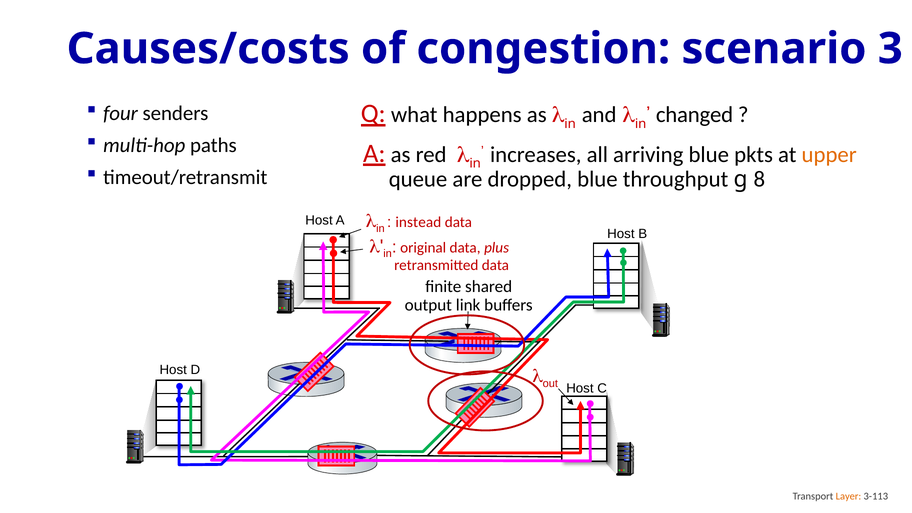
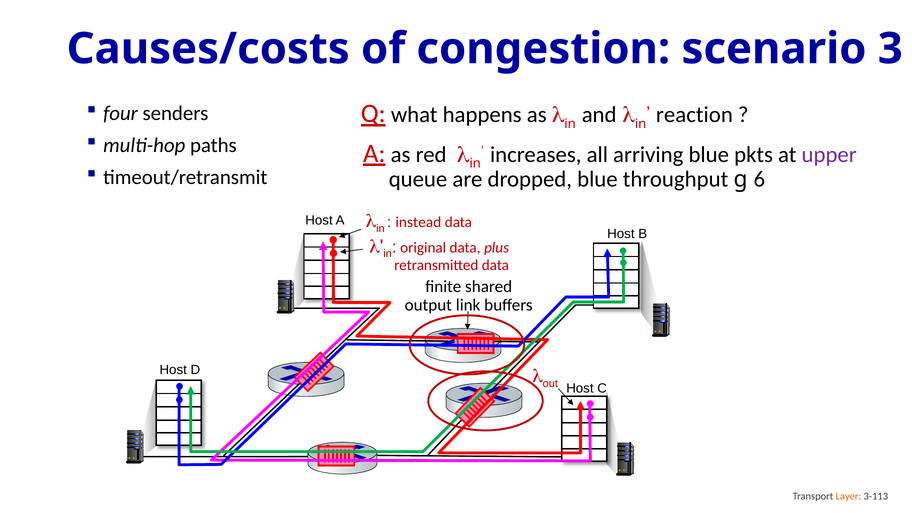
changed: changed -> reaction (694, 115)
upper colour: orange -> purple (829, 155)
8: 8 -> 6 (759, 179)
